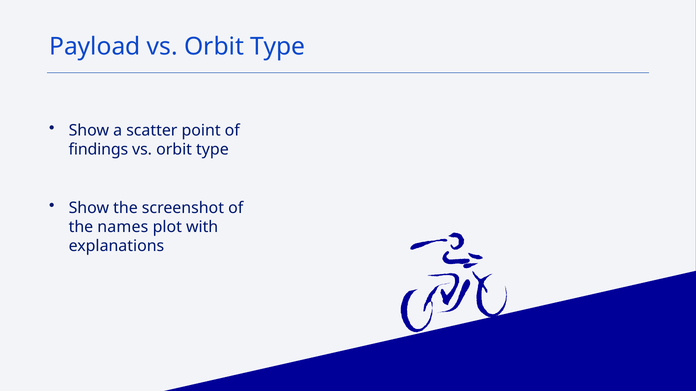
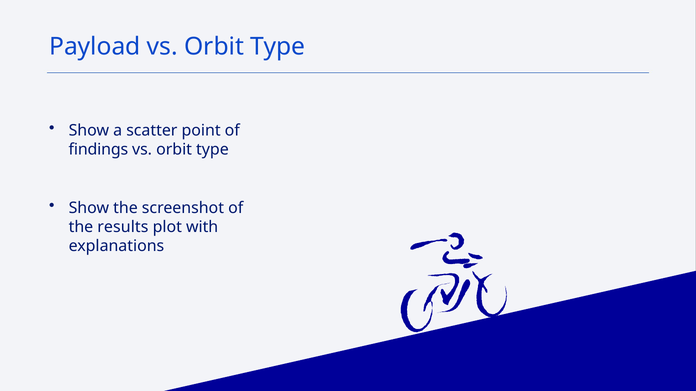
names: names -> results (123, 227)
